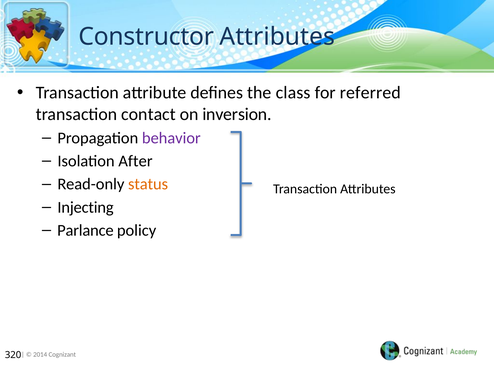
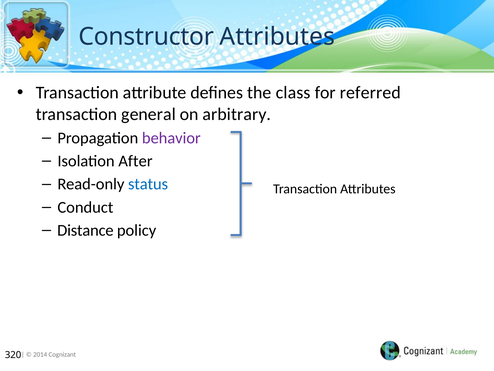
contact: contact -> general (149, 114)
inversion: inversion -> arbitrary (237, 114)
status colour: orange -> blue (148, 184)
Injecting: Injecting -> Conduct (85, 207)
Parlance: Parlance -> Distance (85, 230)
